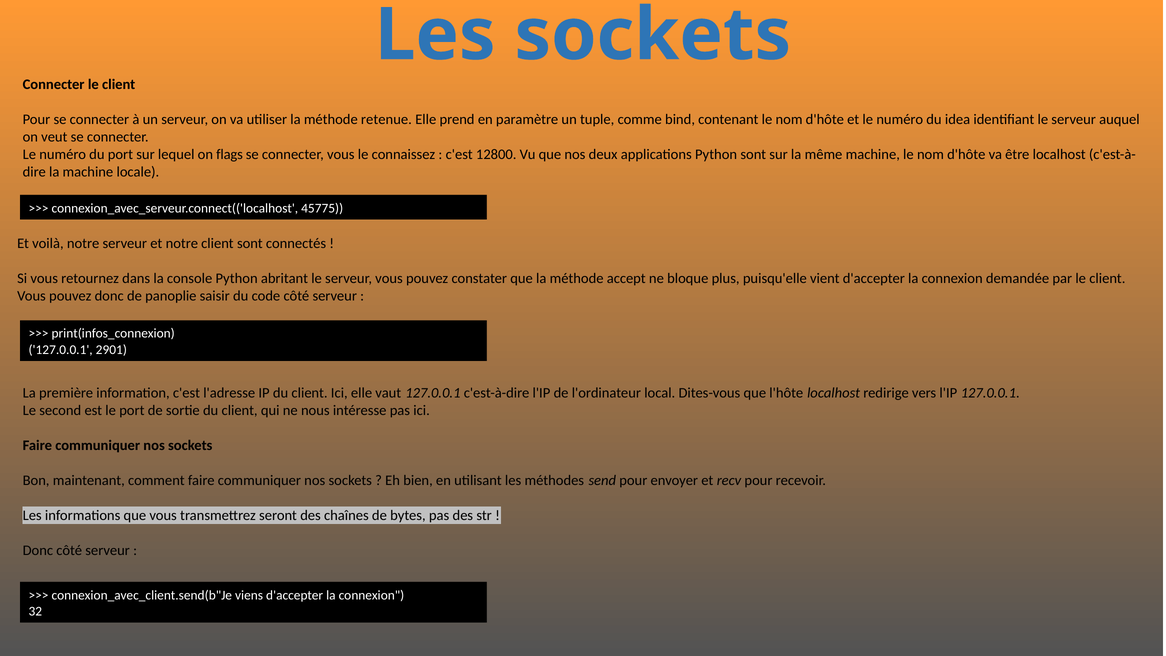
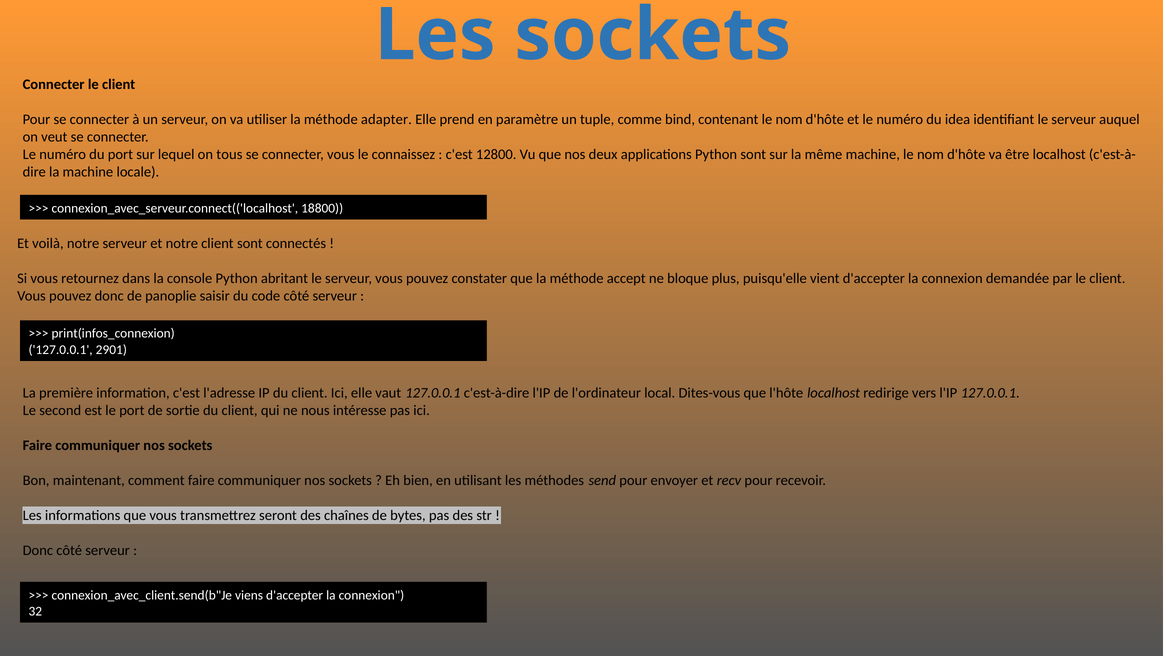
retenue: retenue -> adapter (386, 119)
flags: flags -> tous (229, 154)
45775: 45775 -> 18800 (322, 208)
